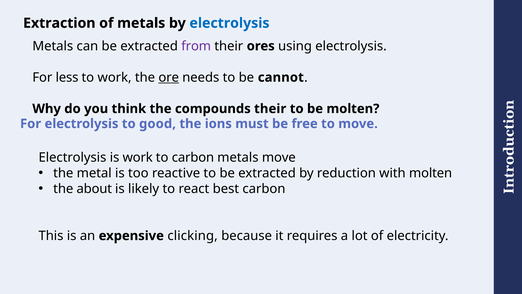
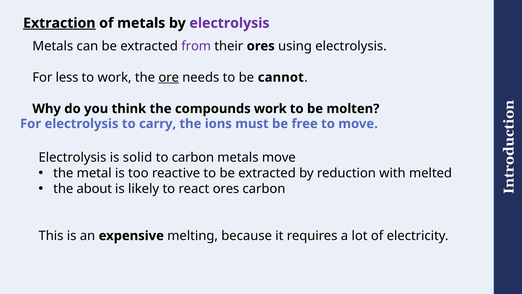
Extraction underline: none -> present (59, 23)
electrolysis colour: blue -> purple (229, 23)
compounds their: their -> work (270, 109)
good: good -> carry (158, 124)
is work: work -> solid (138, 157)
with molten: molten -> melted (431, 173)
react best: best -> ores (226, 189)
clicking: clicking -> melting (193, 236)
